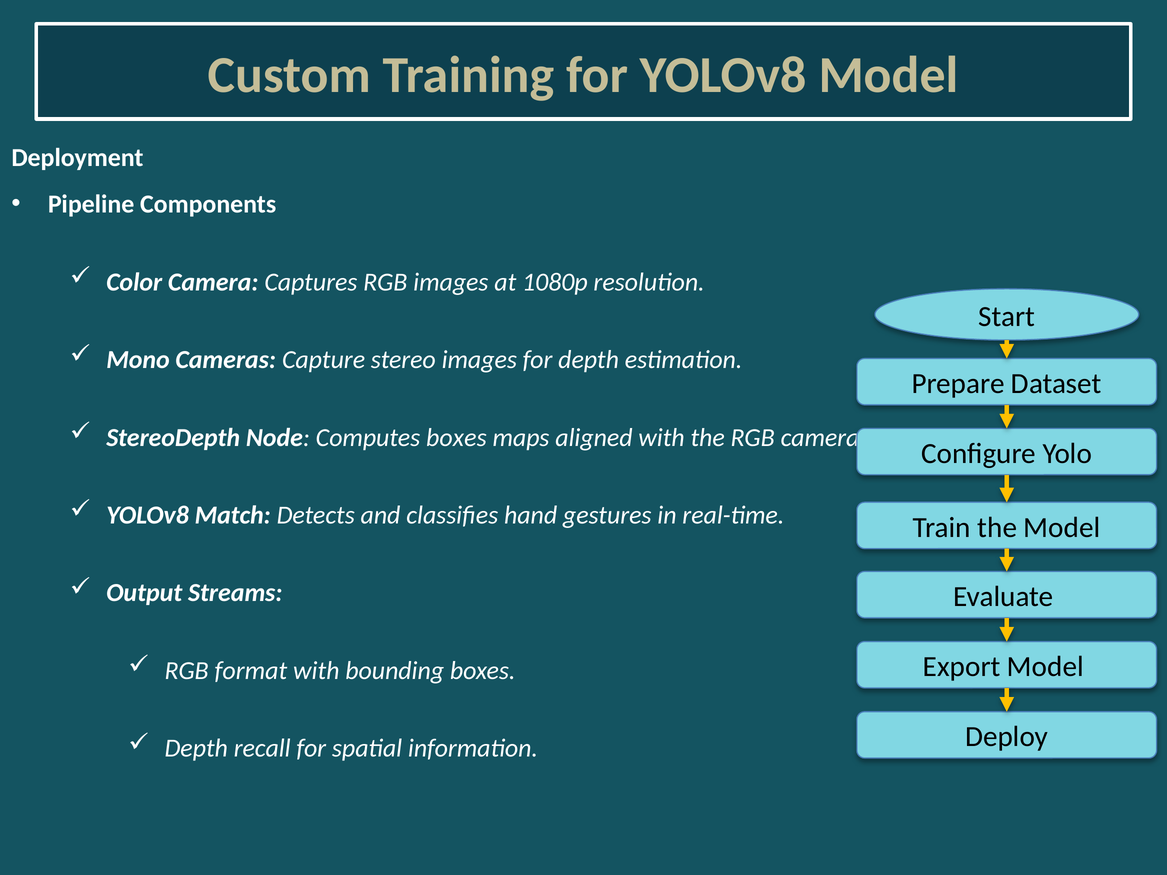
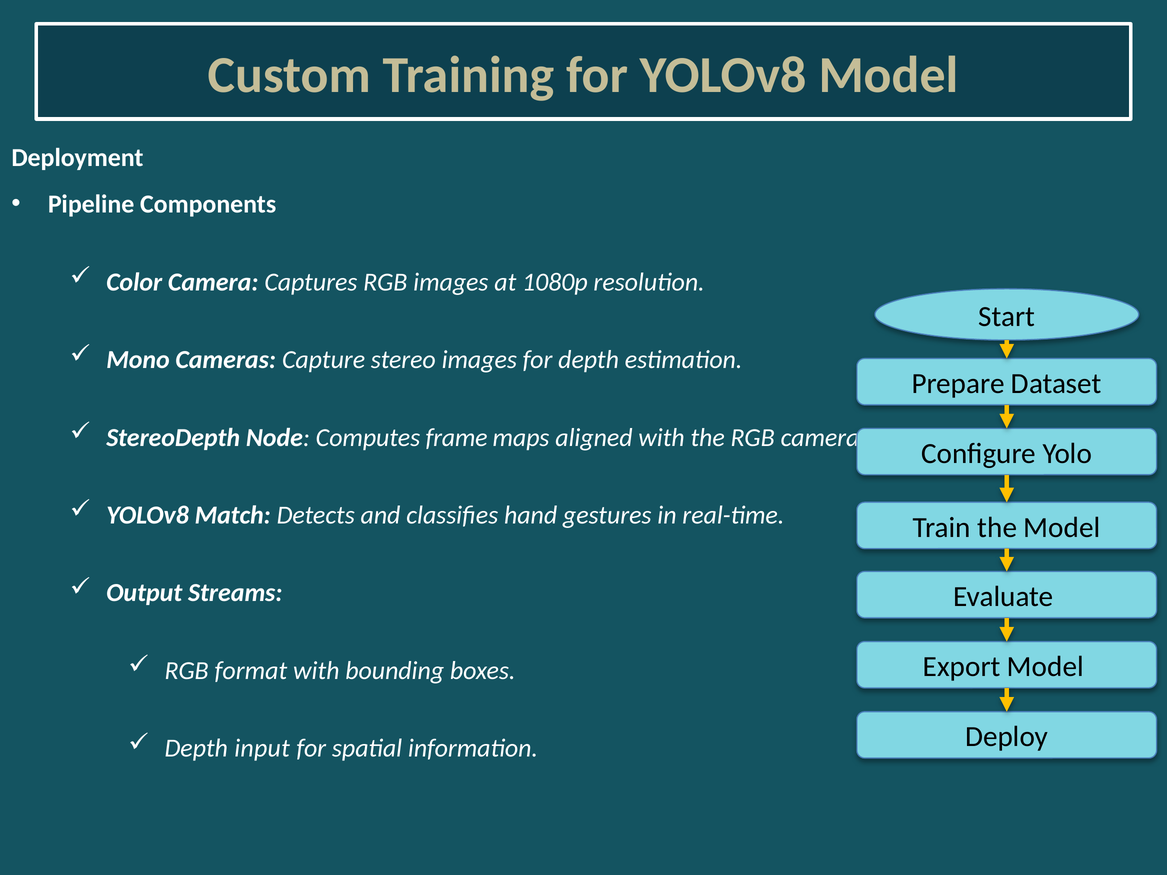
Computes boxes: boxes -> frame (457, 438)
recall: recall -> input (262, 749)
